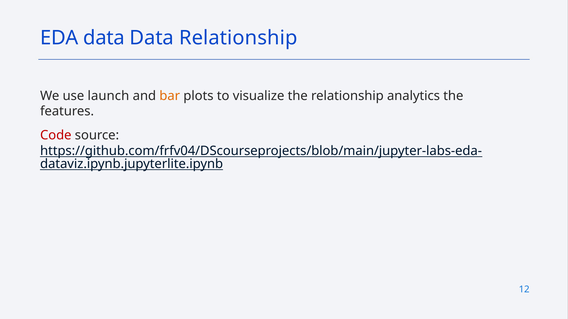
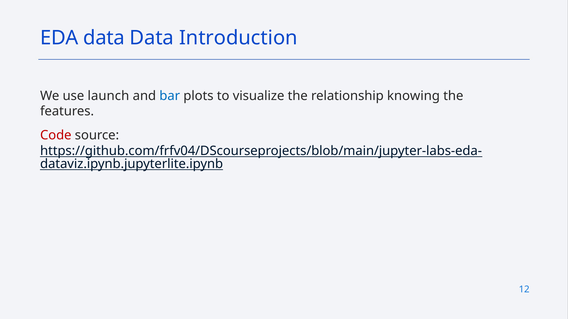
Data Relationship: Relationship -> Introduction (238, 38)
bar colour: orange -> blue (170, 96)
analytics: analytics -> knowing (413, 96)
